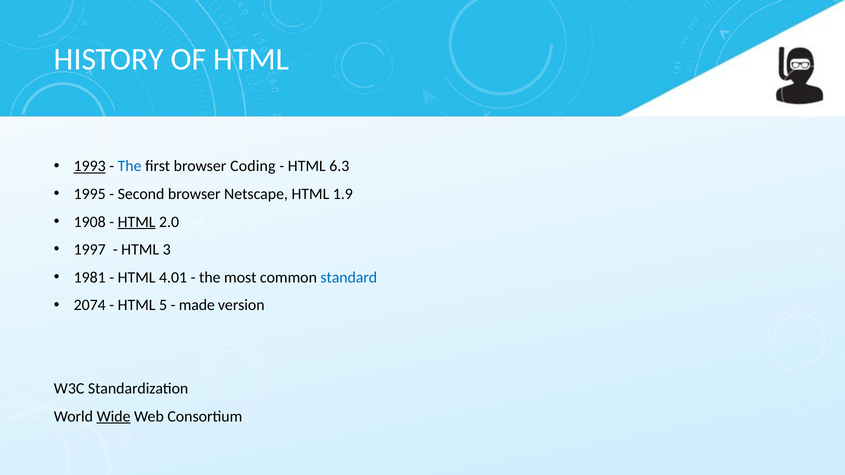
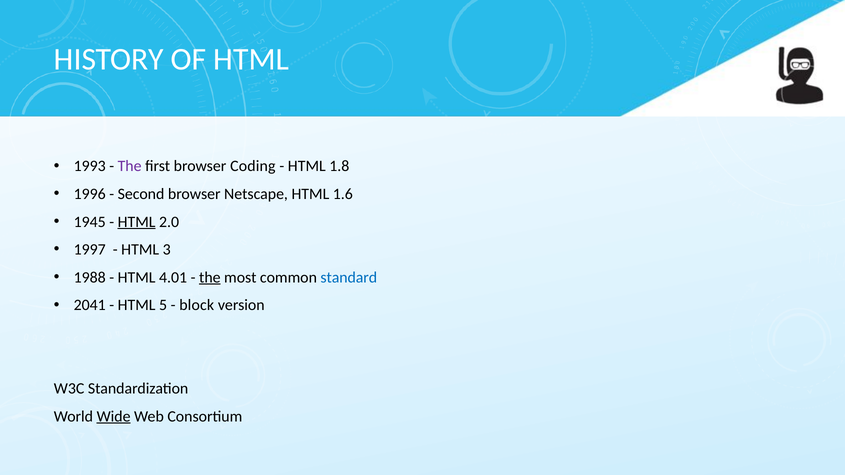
1993 underline: present -> none (90, 166)
The colour: blue -> purple (130, 166)
6.3: 6.3 -> 1.8 (339, 166)
1995: 1995 -> 1996 (90, 194)
1.9: 1.9 -> 1.6 (343, 194)
1908: 1908 -> 1945 (90, 222)
1981: 1981 -> 1988 (90, 278)
the underline: none -> present (210, 278)
2074: 2074 -> 2041 (90, 305)
made: made -> block (197, 305)
